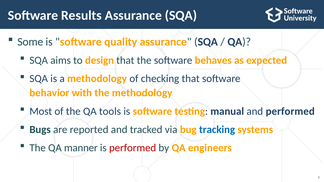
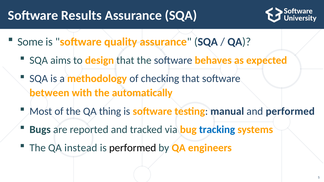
behavior: behavior -> between (49, 93)
the methodology: methodology -> automatically (142, 93)
tools: tools -> thing (110, 111)
manner: manner -> instead (81, 148)
performed colour: red -> black (133, 148)
